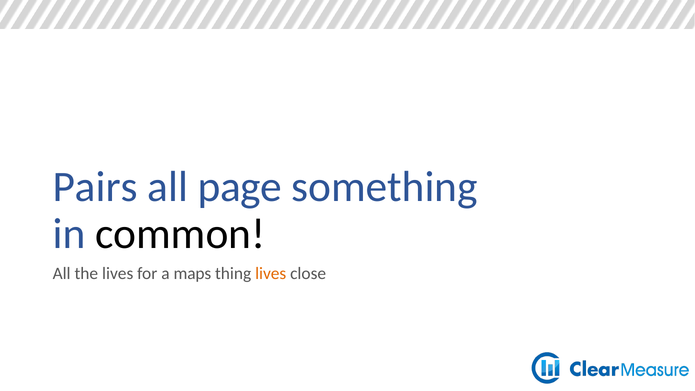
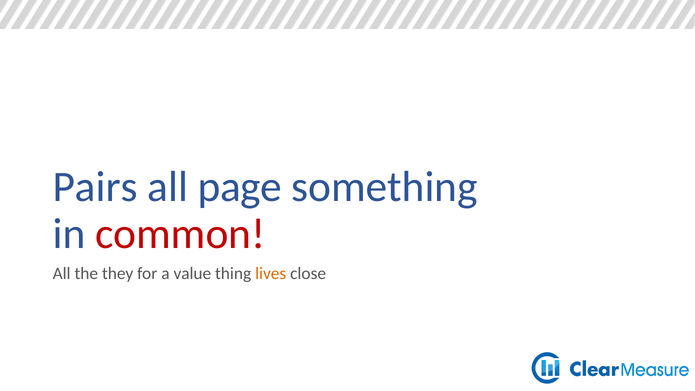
common colour: black -> red (180, 234)
the lives: lives -> they (118, 274)
maps: maps -> value (192, 274)
